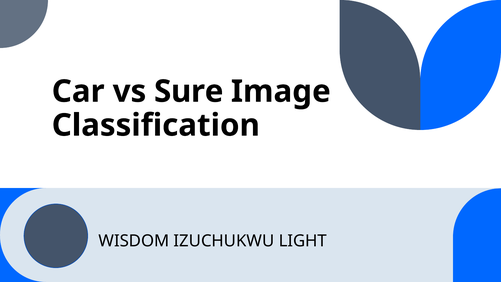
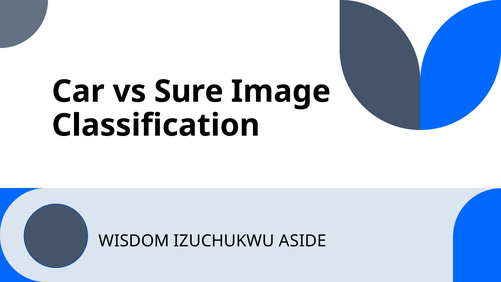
LIGHT: LIGHT -> ASIDE (303, 241)
